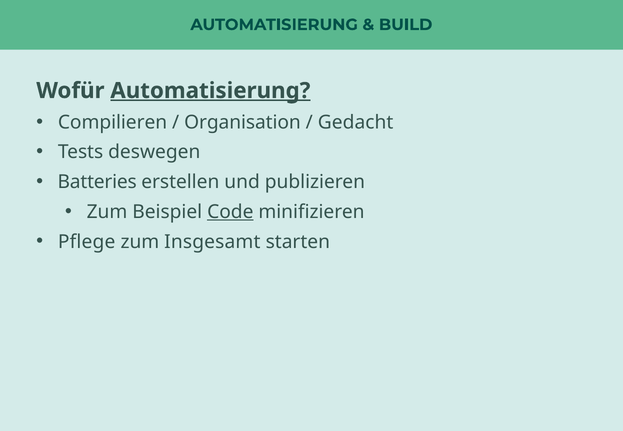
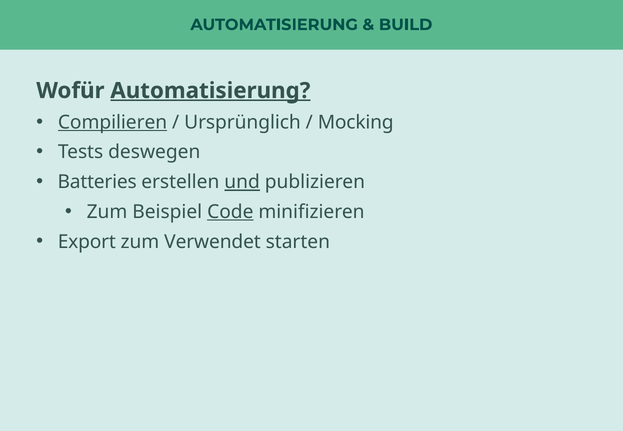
Compilieren underline: none -> present (113, 122)
Organisation: Organisation -> Ursprünglich (242, 122)
Gedacht: Gedacht -> Mocking (356, 122)
und underline: none -> present (242, 182)
Pflege: Pflege -> Export (87, 242)
Insgesamt: Insgesamt -> Verwendet (213, 242)
